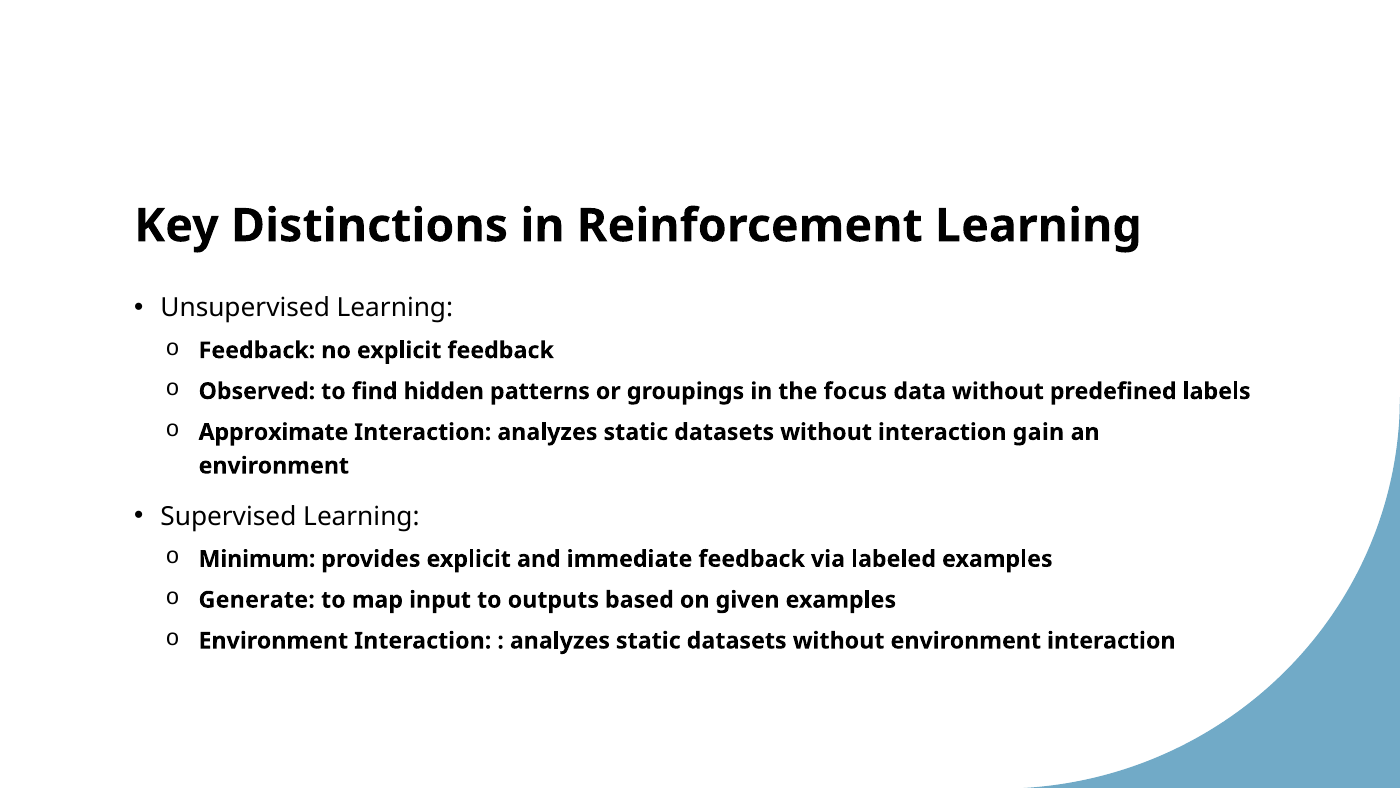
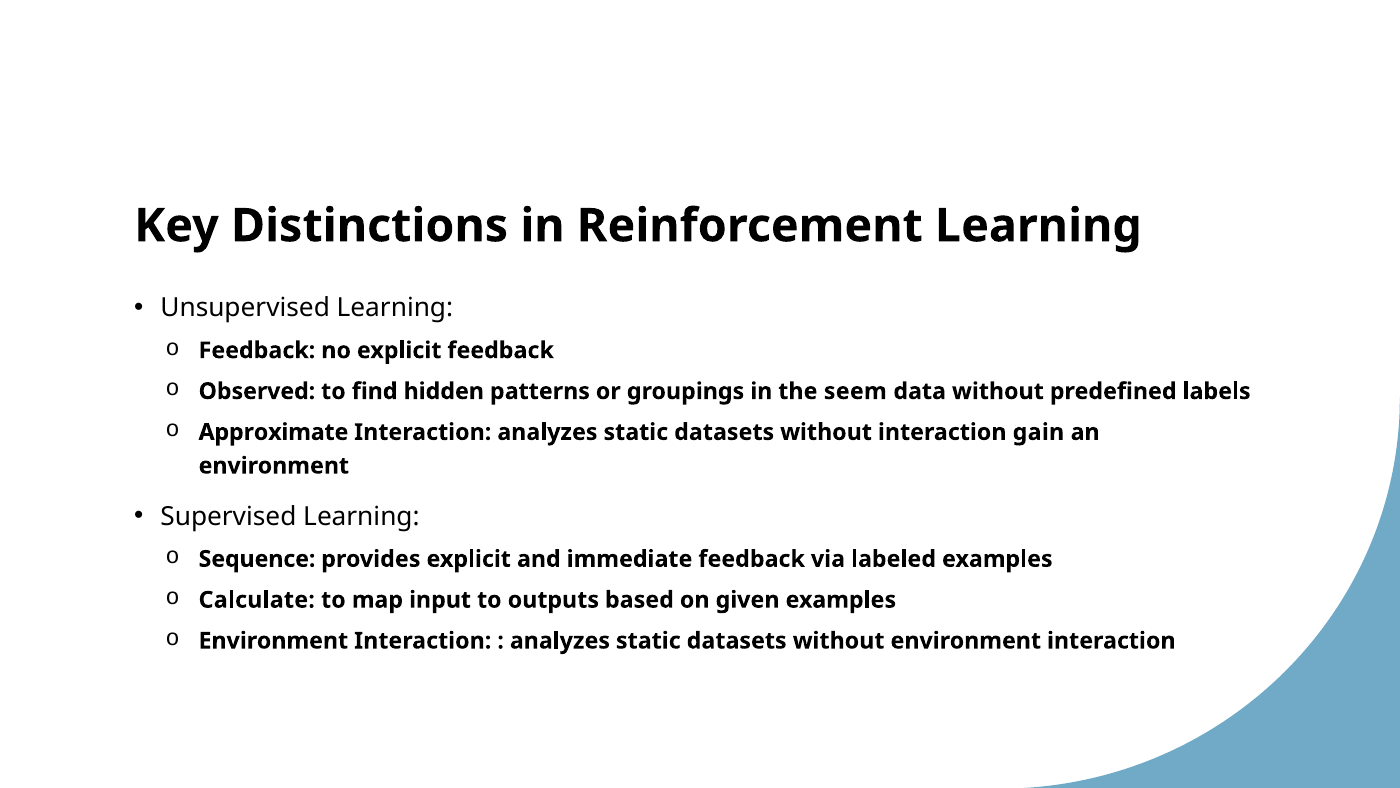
focus: focus -> seem (855, 391)
Minimum: Minimum -> Sequence (257, 559)
Generate: Generate -> Calculate (257, 600)
